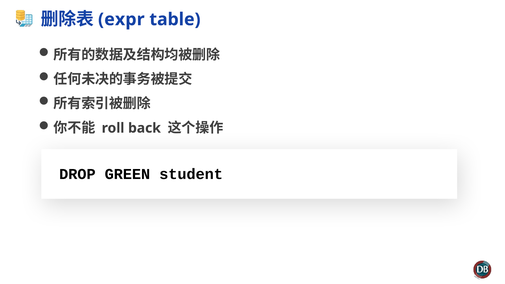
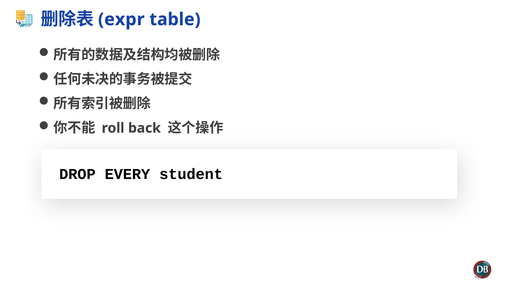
GREEN: GREEN -> EVERY (127, 174)
